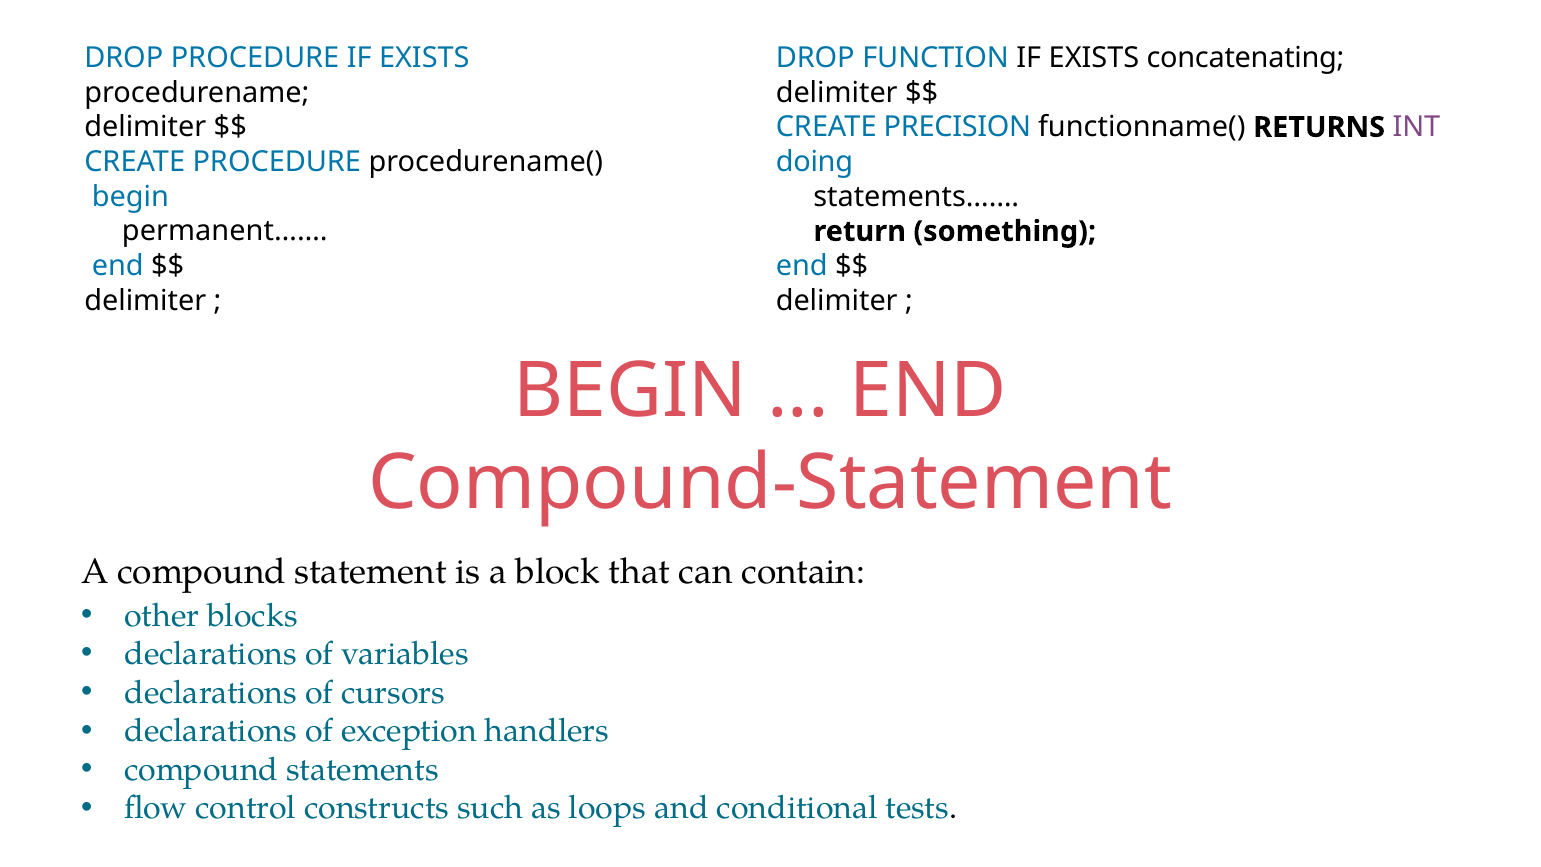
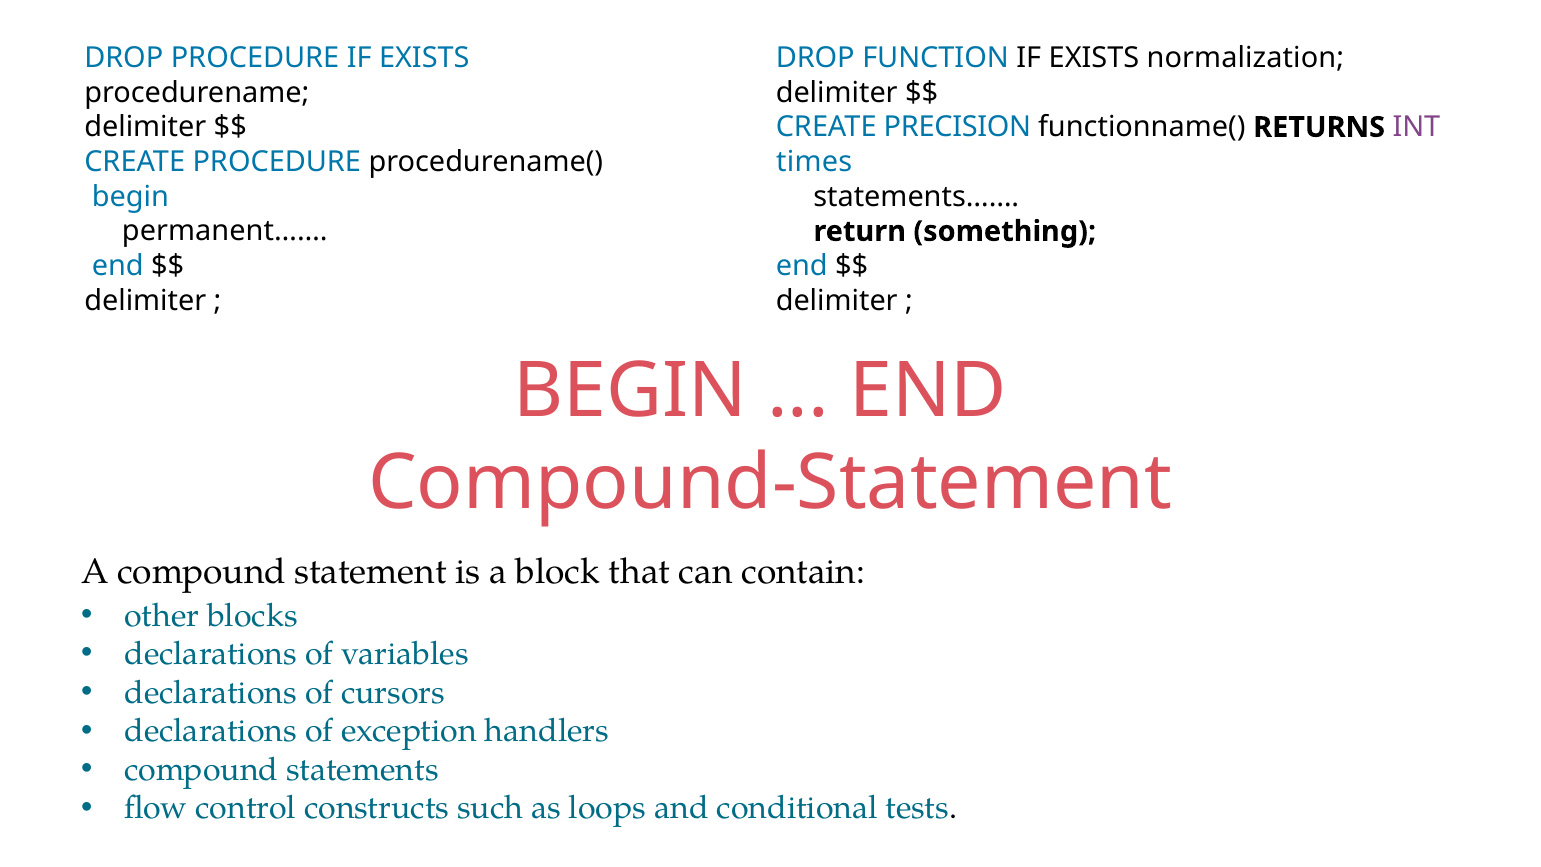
concatenating: concatenating -> normalization (1245, 58)
doing: doing -> times (814, 162)
